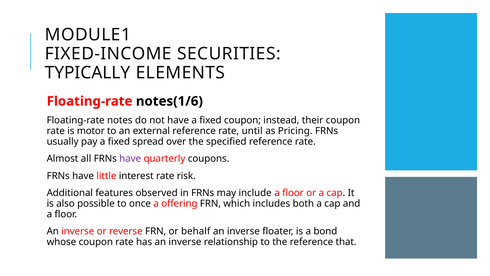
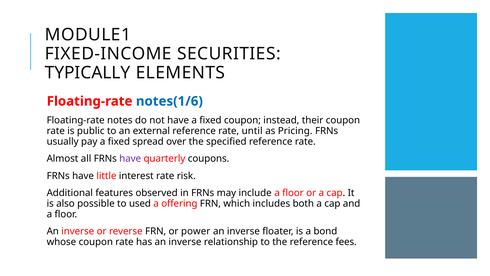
notes(1/6 colour: black -> blue (169, 101)
motor: motor -> public (91, 131)
once: once -> used (140, 203)
behalf: behalf -> power (196, 231)
that: that -> fees (346, 242)
